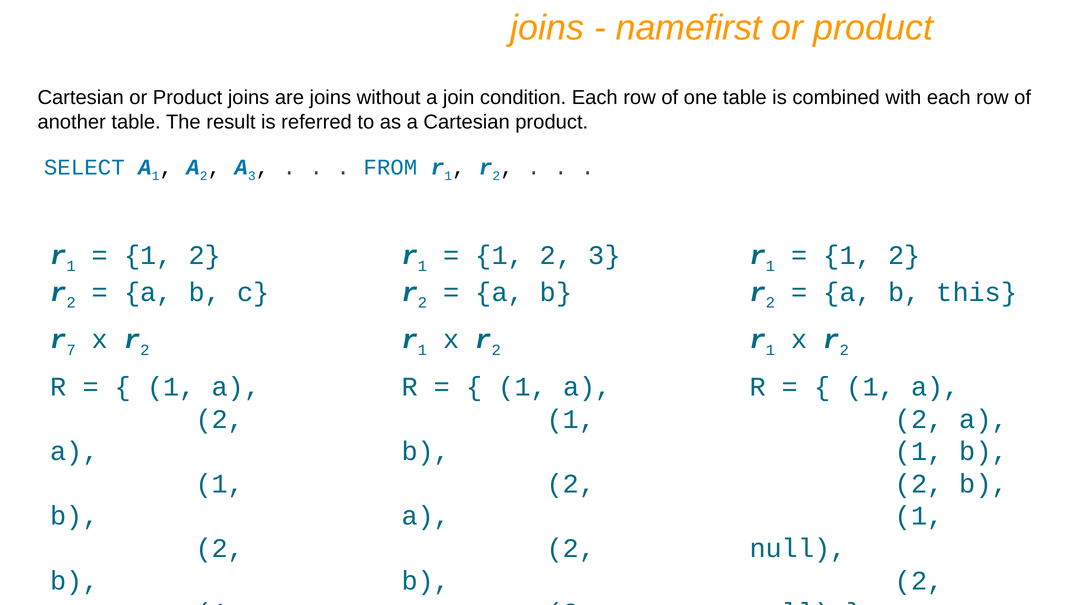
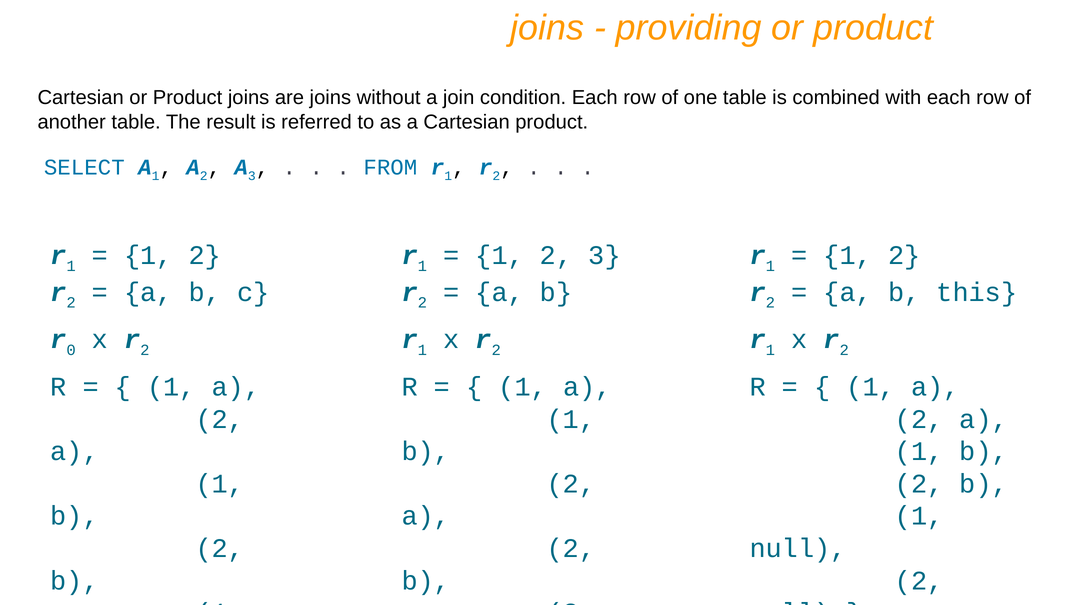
namefirst: namefirst -> providing (689, 28)
7: 7 -> 0 (71, 350)
